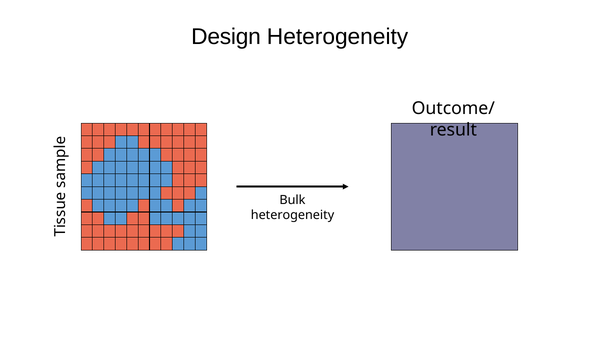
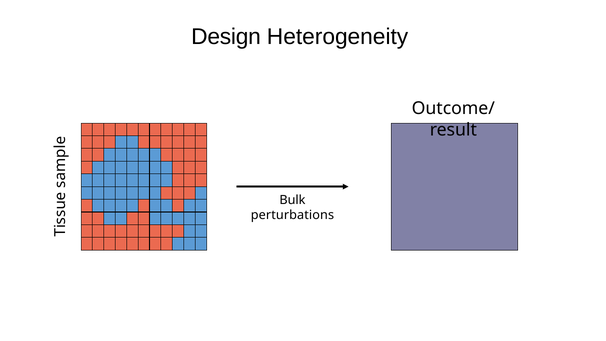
heterogeneity: heterogeneity -> perturbations (292, 215)
